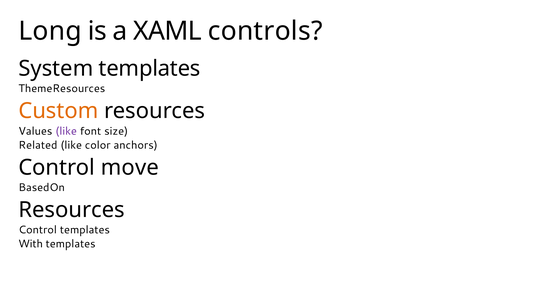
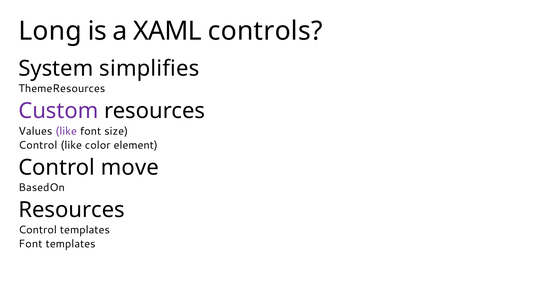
System templates: templates -> simplifies (149, 68)
Custom colour: orange -> purple (58, 111)
Related: Related -> Control (38, 145)
anchors: anchors -> element (136, 145)
With: With -> Font (30, 244)
